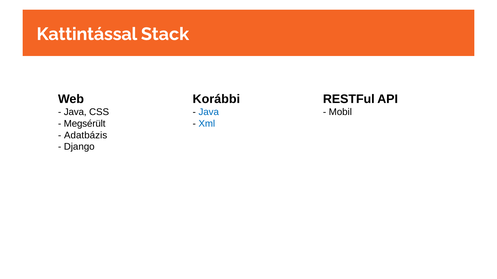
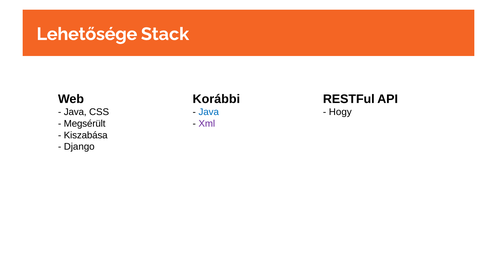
Kattintással: Kattintással -> Lehetősége (87, 34)
Mobil: Mobil -> Hogy (340, 112)
Xml colour: blue -> purple (207, 124)
Adatbázis: Adatbázis -> Kiszabása (86, 135)
